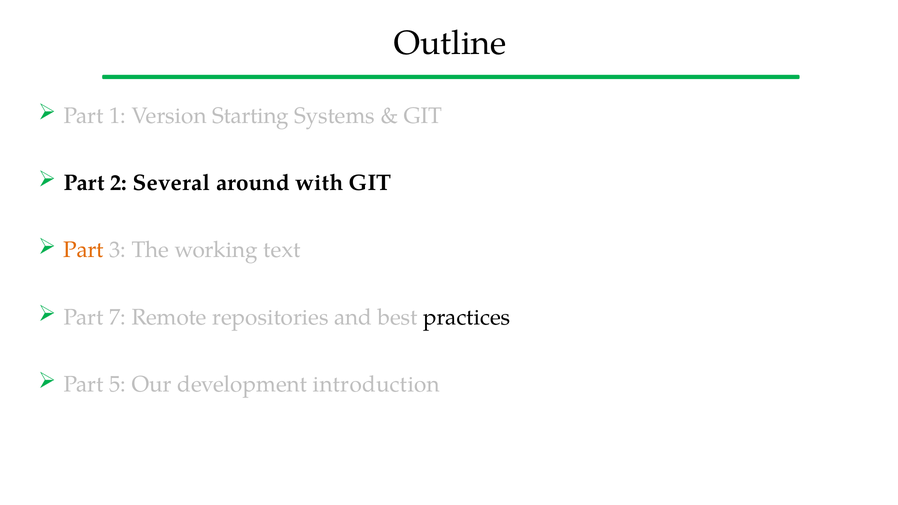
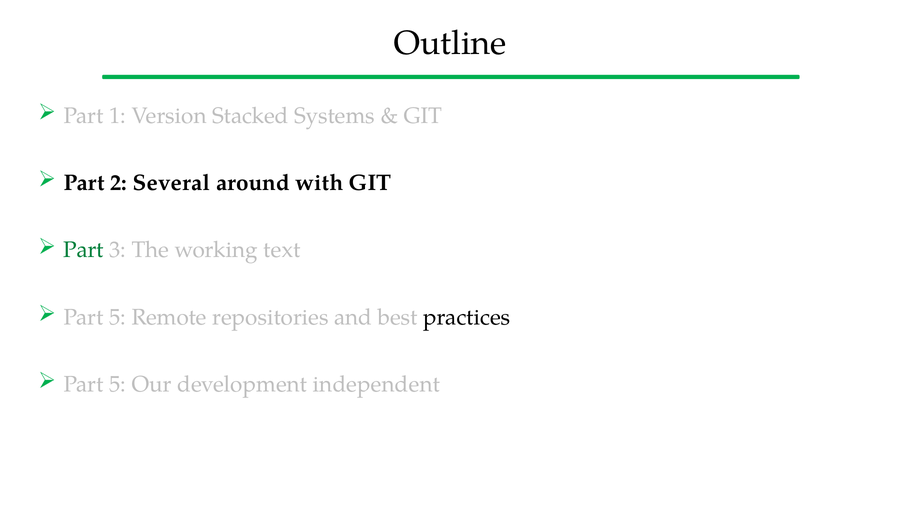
Starting: Starting -> Stacked (250, 116)
Part colour: orange -> green (84, 250)
7: 7 -> 5 (118, 317)
introduction: introduction -> independent (376, 384)
